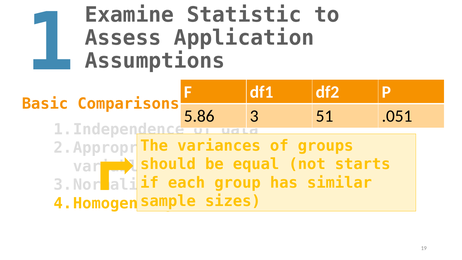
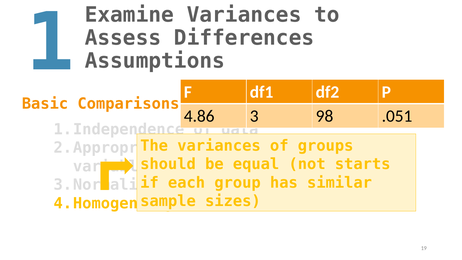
Examine Statistic: Statistic -> Variances (244, 15)
Application: Application -> Differences (244, 38)
5.86: 5.86 -> 4.86 (199, 116)
51: 51 -> 98 (325, 116)
